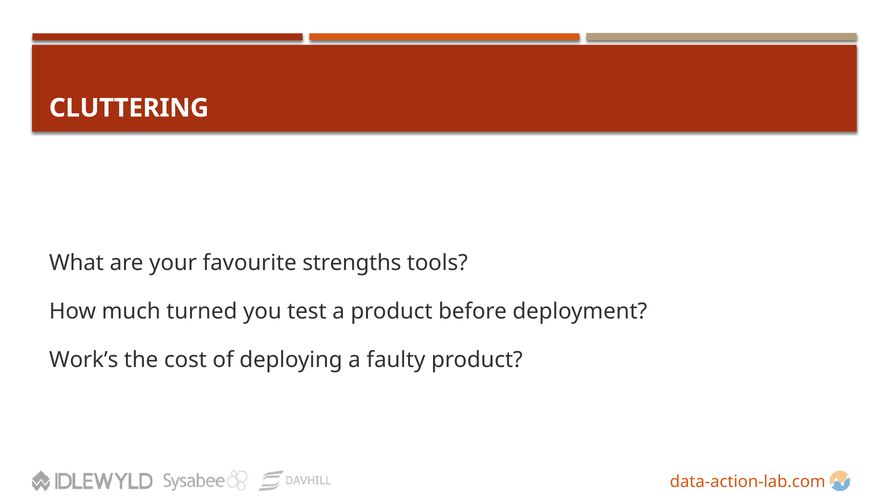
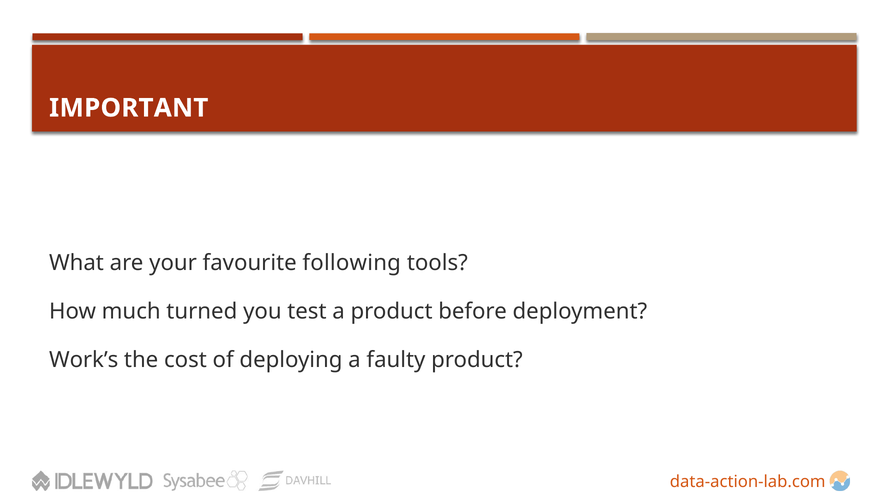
CLUTTERING: CLUTTERING -> IMPORTANT (129, 108)
strengths: strengths -> following (352, 263)
